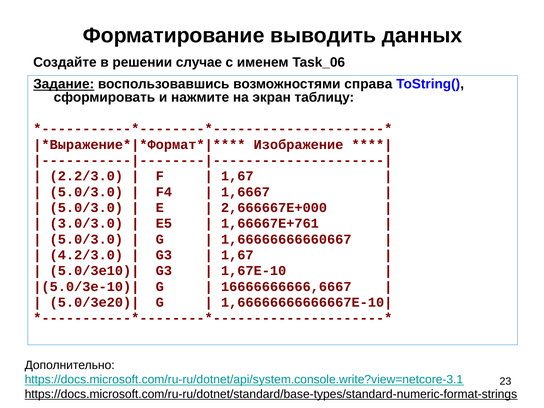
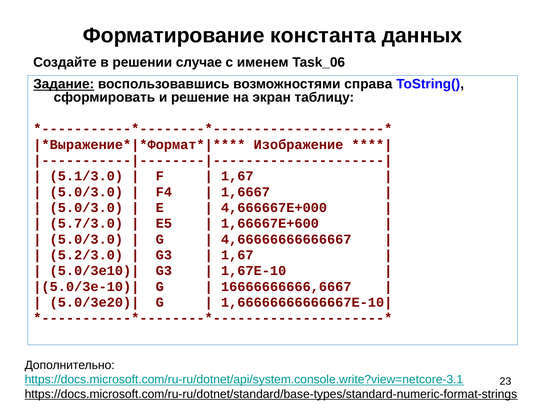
выводить: выводить -> константа (323, 35)
нажмите: нажмите -> решение (200, 97)
2.2/3.0: 2.2/3.0 -> 5.1/3.0 (86, 176)
2,666667E+000: 2,666667E+000 -> 4,666667E+000 (274, 208)
3.0/3.0: 3.0/3.0 -> 5.7/3.0 (86, 223)
1,66667E+761: 1,66667E+761 -> 1,66667E+600 (270, 223)
1,66666666660667: 1,66666666660667 -> 4,66666666666667 (286, 239)
4.2/3.0: 4.2/3.0 -> 5.2/3.0 (86, 255)
